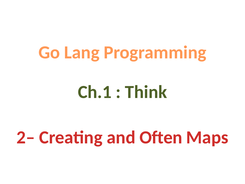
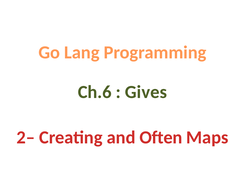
Ch.1: Ch.1 -> Ch.6 (95, 92)
Think: Think -> Gives (146, 92)
